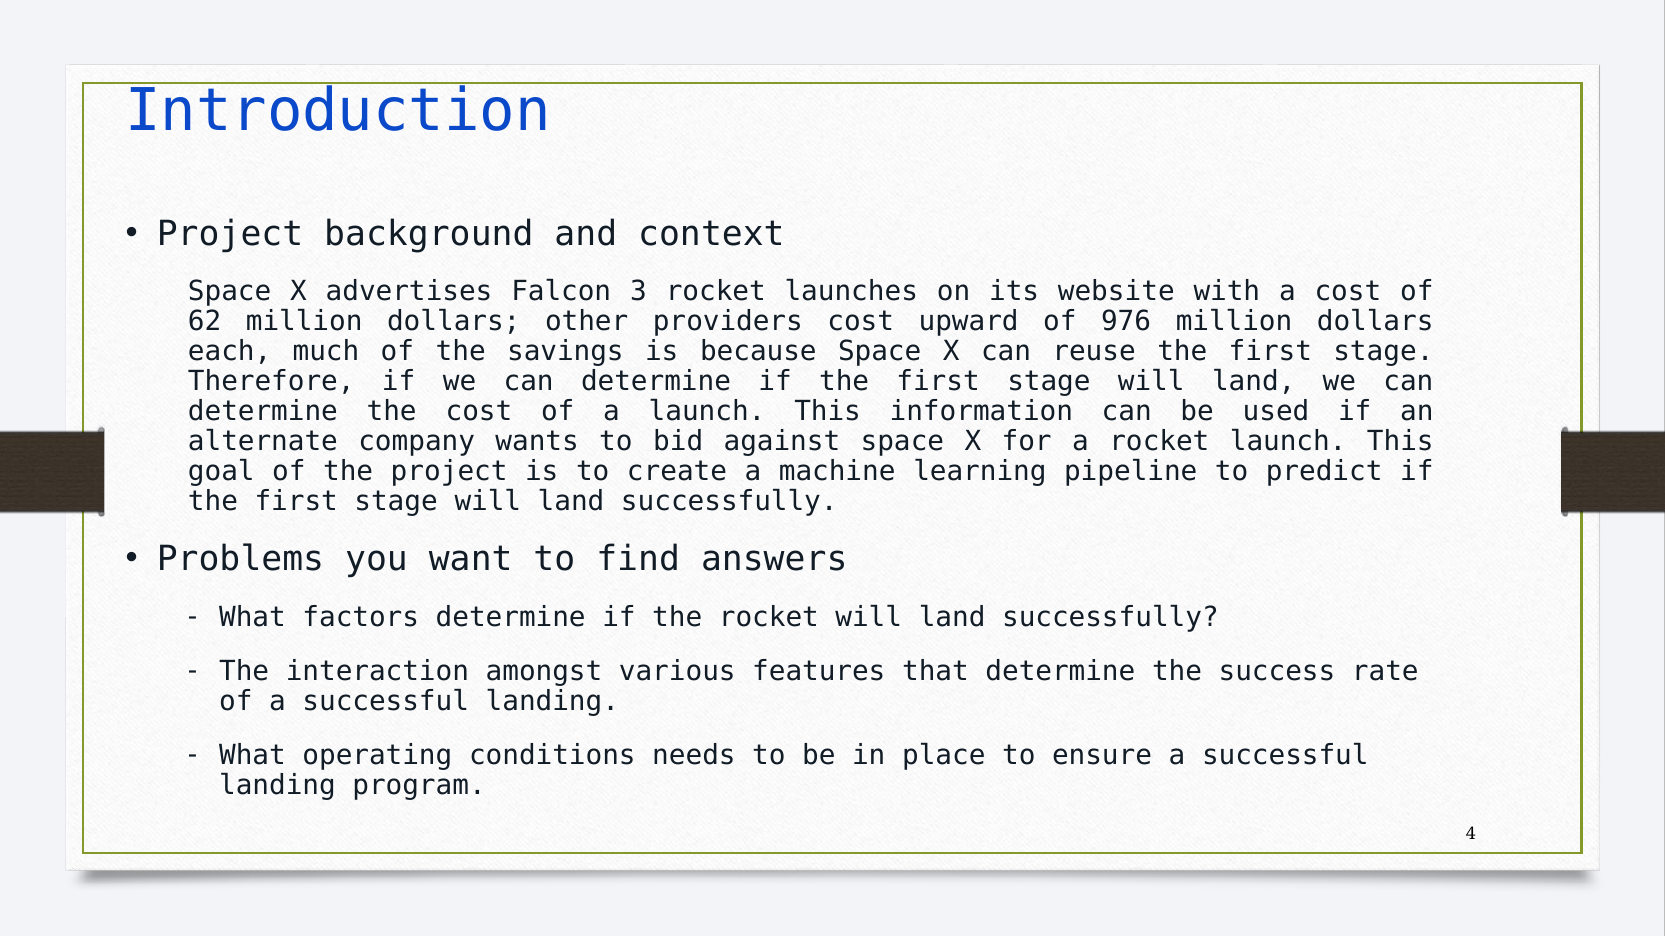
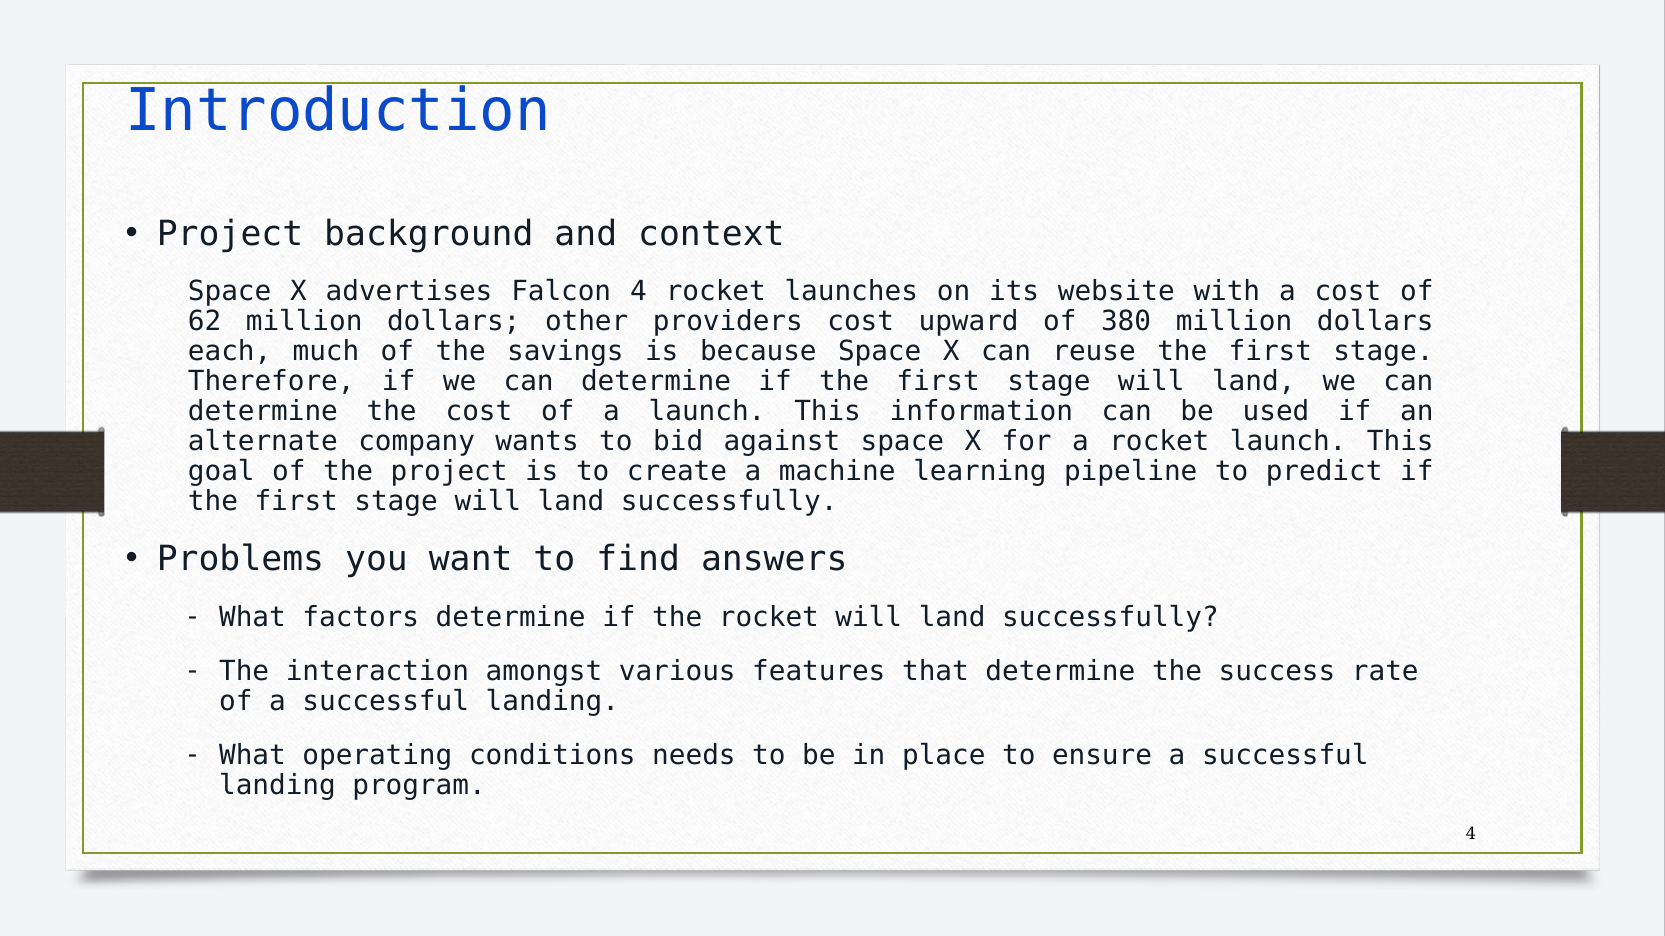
Falcon 3: 3 -> 4 (638, 292)
976: 976 -> 380 (1126, 322)
